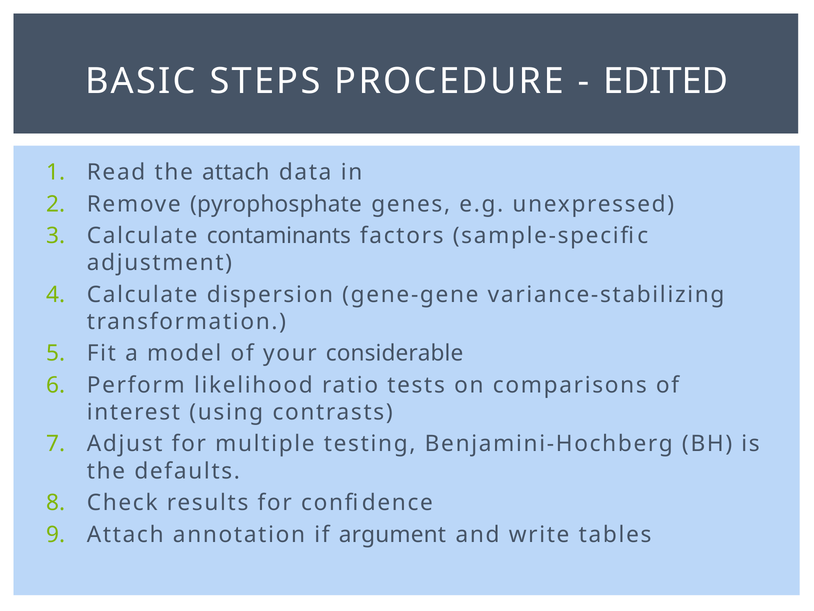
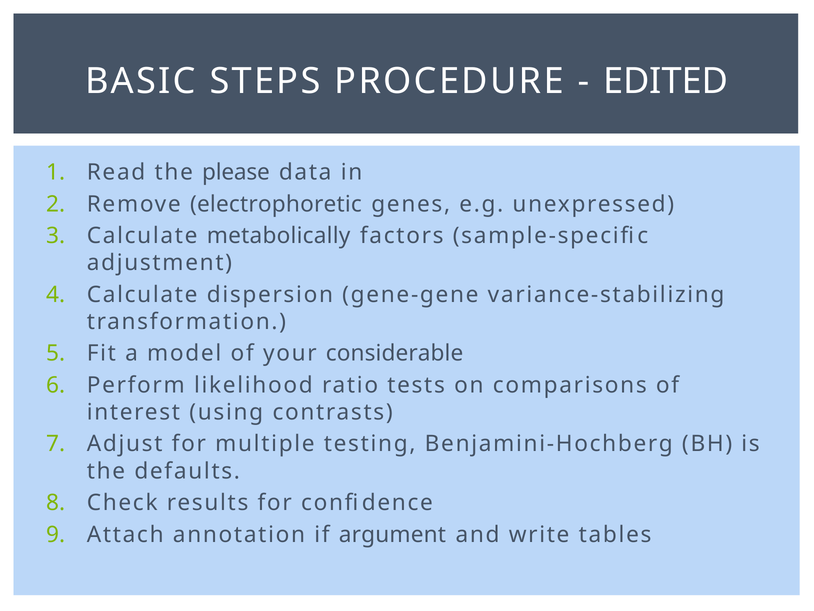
the attach: attach -> please (236, 172)
pyrophosphate: pyrophosphate -> electrophoretic (276, 204)
contaminants: contaminants -> metabolically (279, 236)
